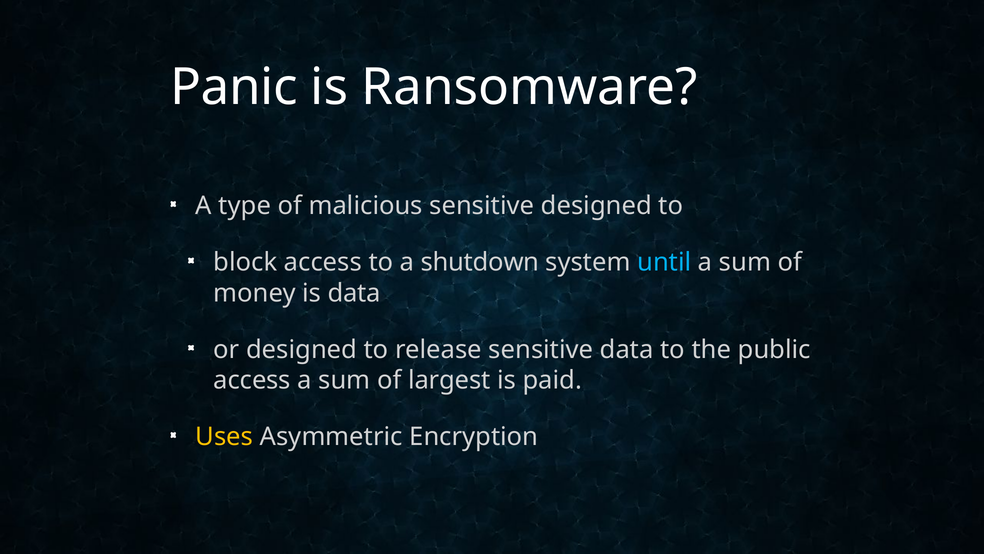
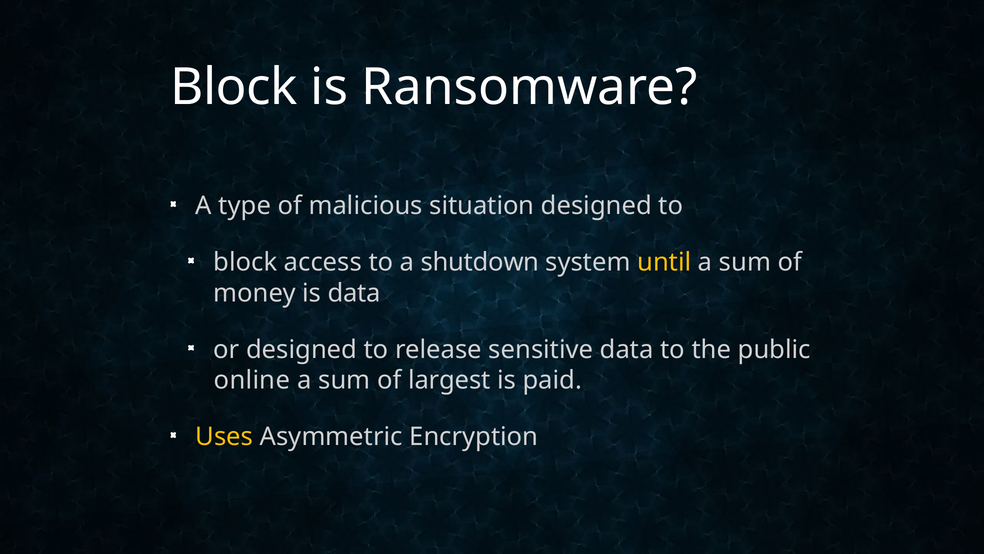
Panic: Panic -> Block (234, 87)
malicious sensitive: sensitive -> situation (482, 206)
until colour: light blue -> yellow (664, 262)
access: access -> online (252, 380)
